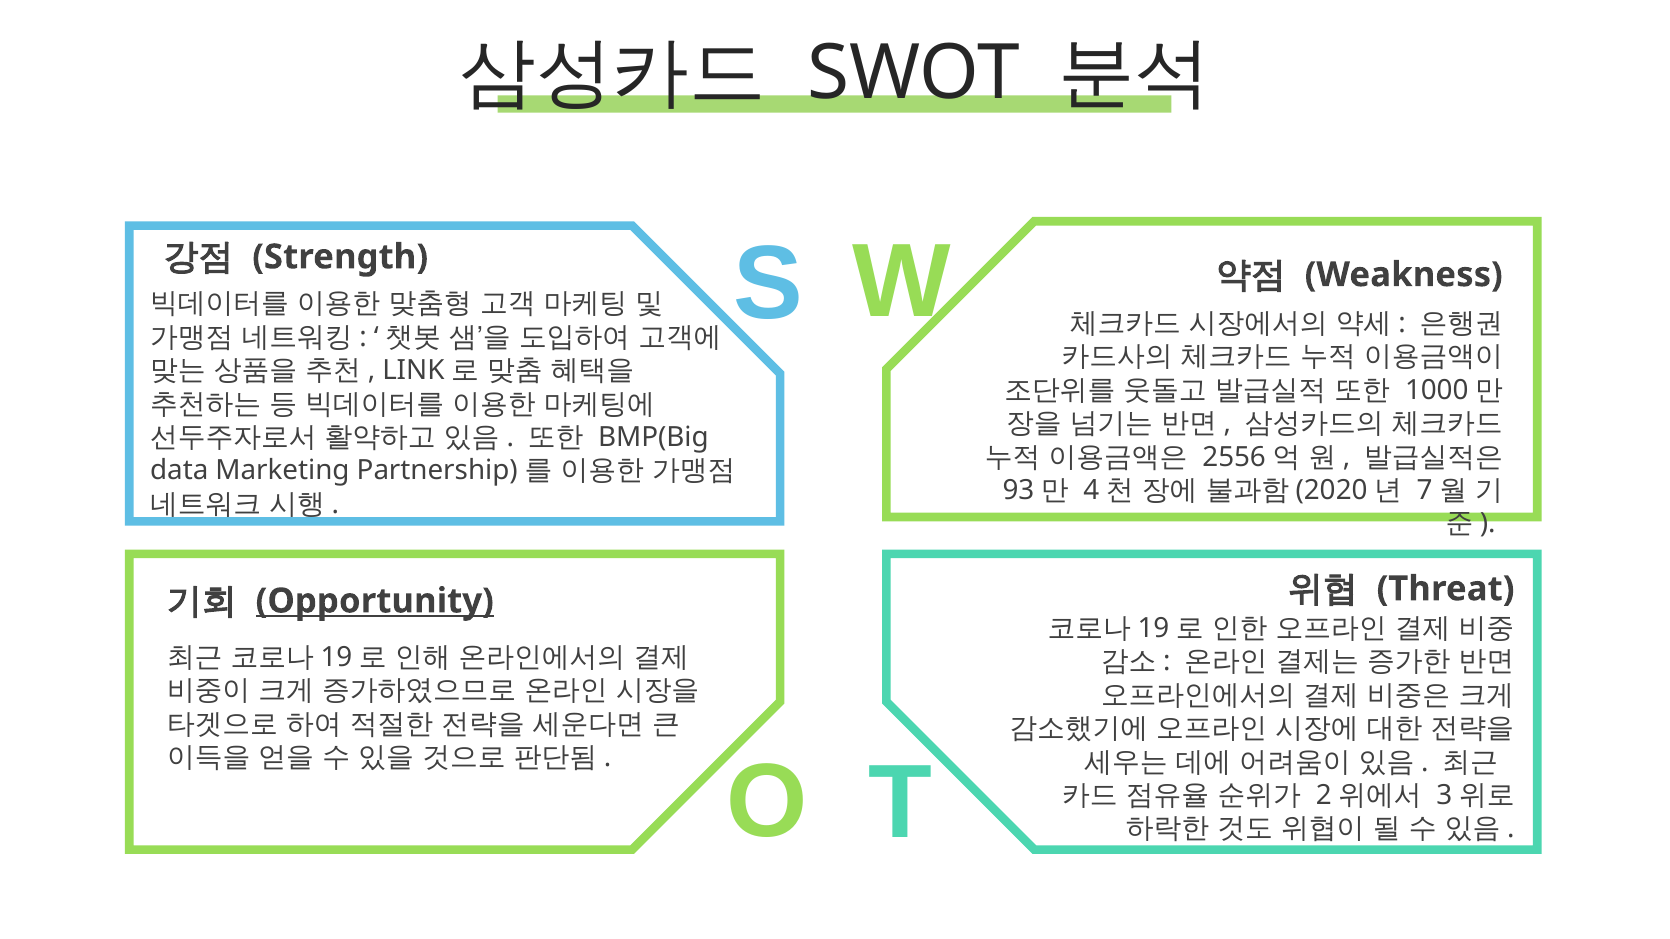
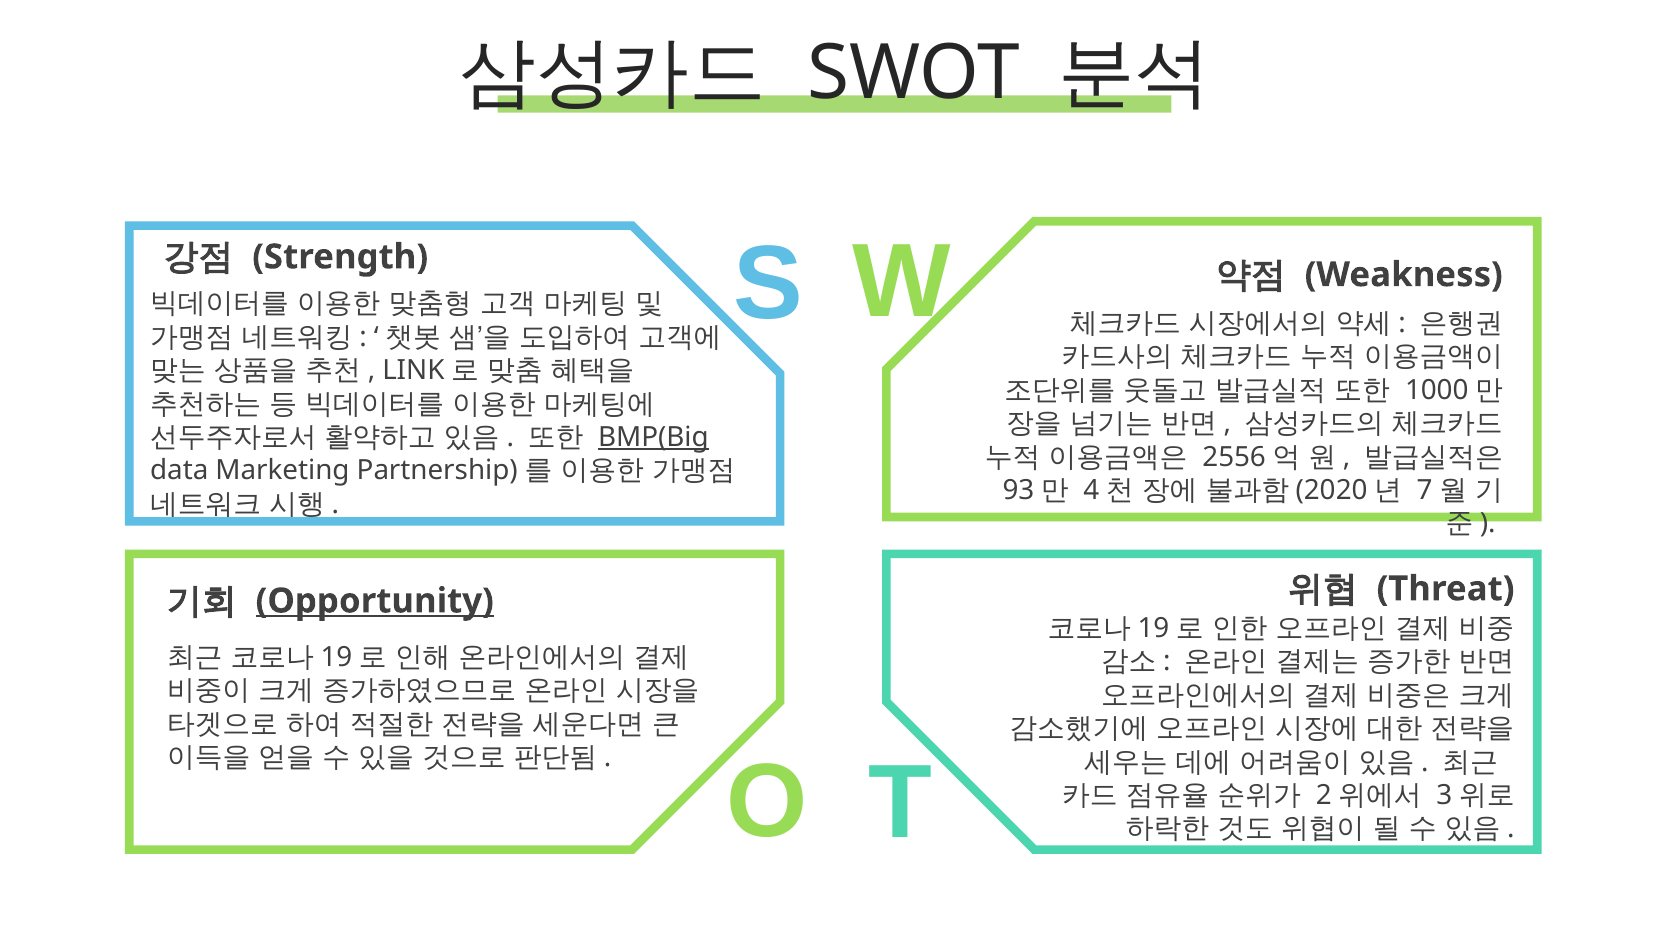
BMP(Big underline: none -> present (653, 437)
